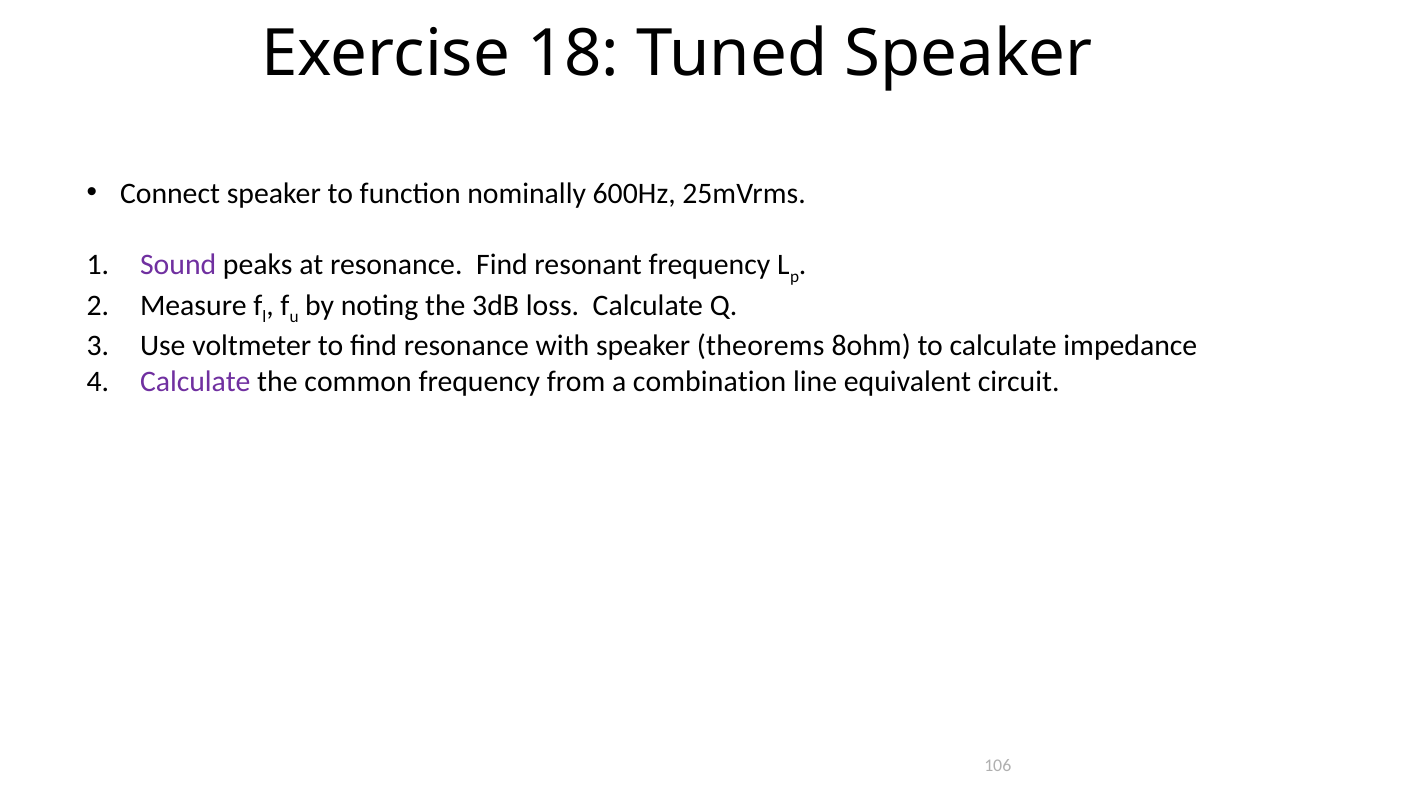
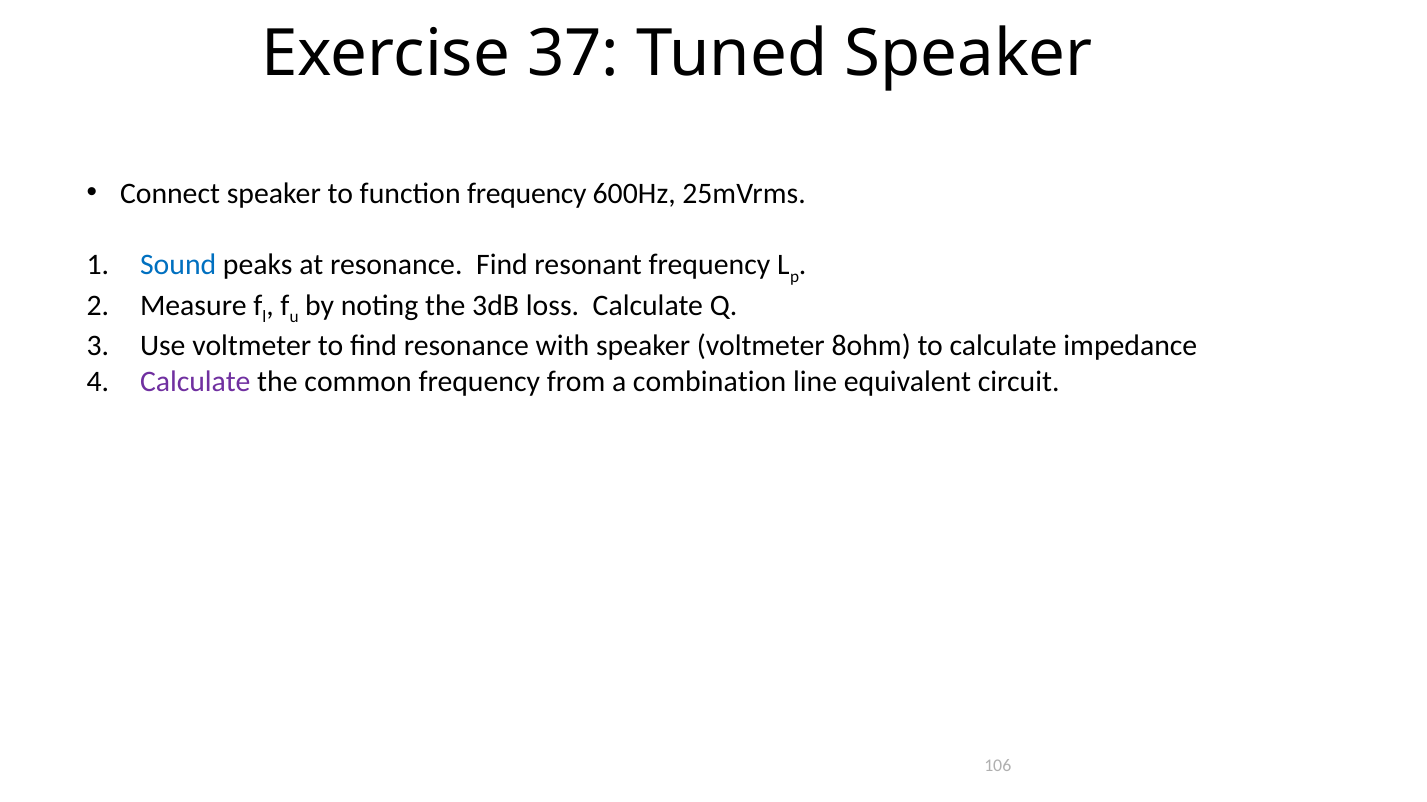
18: 18 -> 37 (573, 54)
function nominally: nominally -> frequency (527, 194)
Sound colour: purple -> blue (178, 265)
speaker theorems: theorems -> voltmeter (761, 346)
